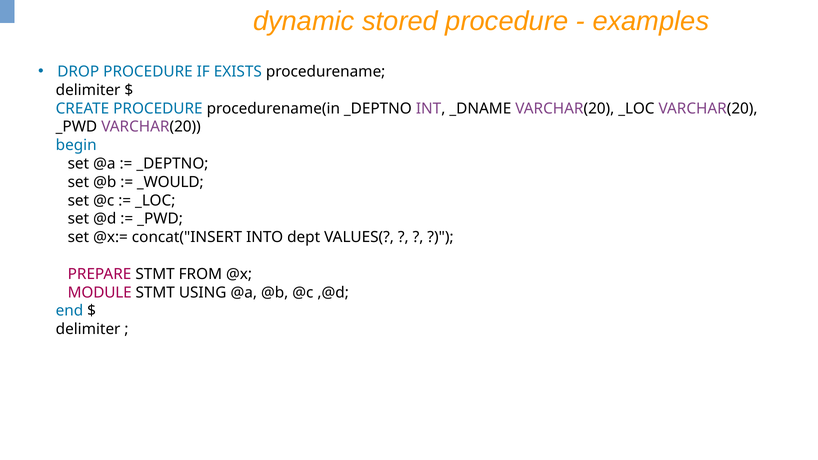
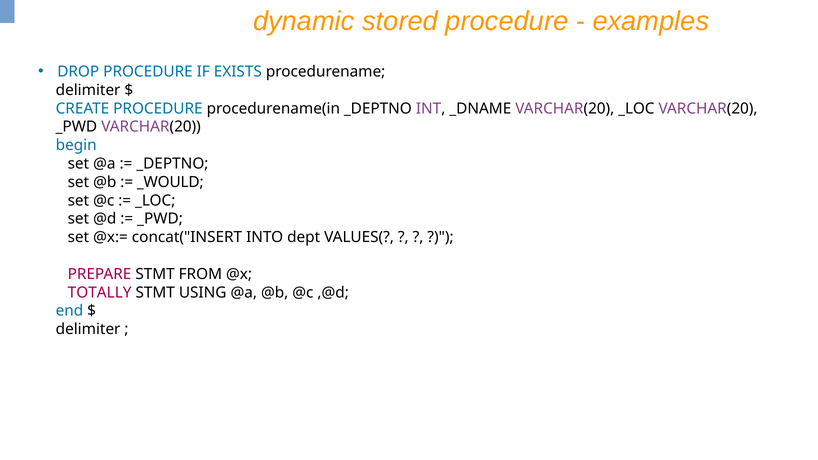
MODULE: MODULE -> TOTALLY (100, 293)
